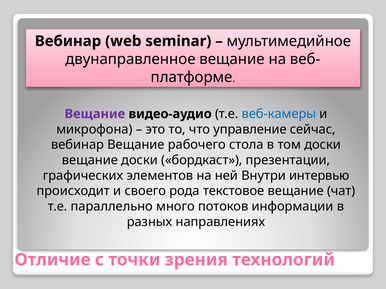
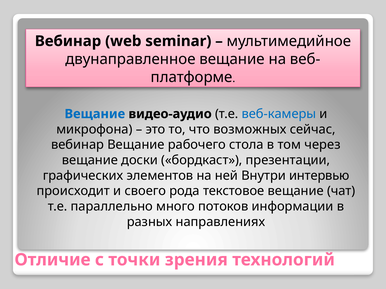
Вещание colour: purple -> blue (95, 114)
управление: управление -> возможных (250, 130)
том доски: доски -> через (322, 145)
